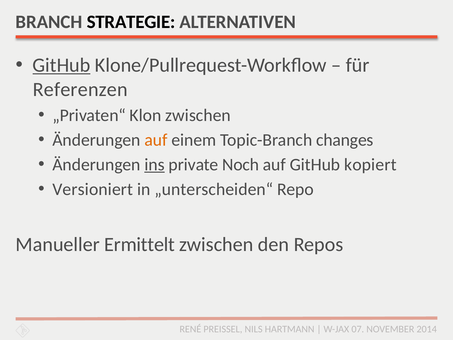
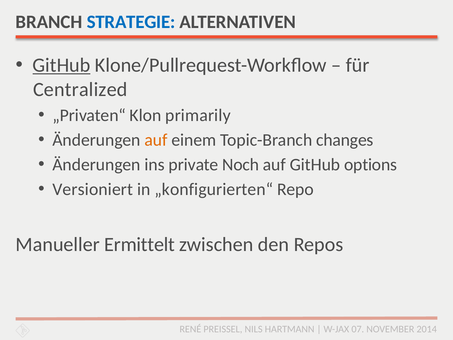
STRATEGIE colour: black -> blue (131, 22)
Referenzen: Referenzen -> Centralized (80, 89)
Klon zwischen: zwischen -> primarily (198, 115)
ins underline: present -> none (155, 165)
kopiert: kopiert -> options (371, 165)
„unterscheiden“: „unterscheiden“ -> „konfigurierten“ (214, 189)
